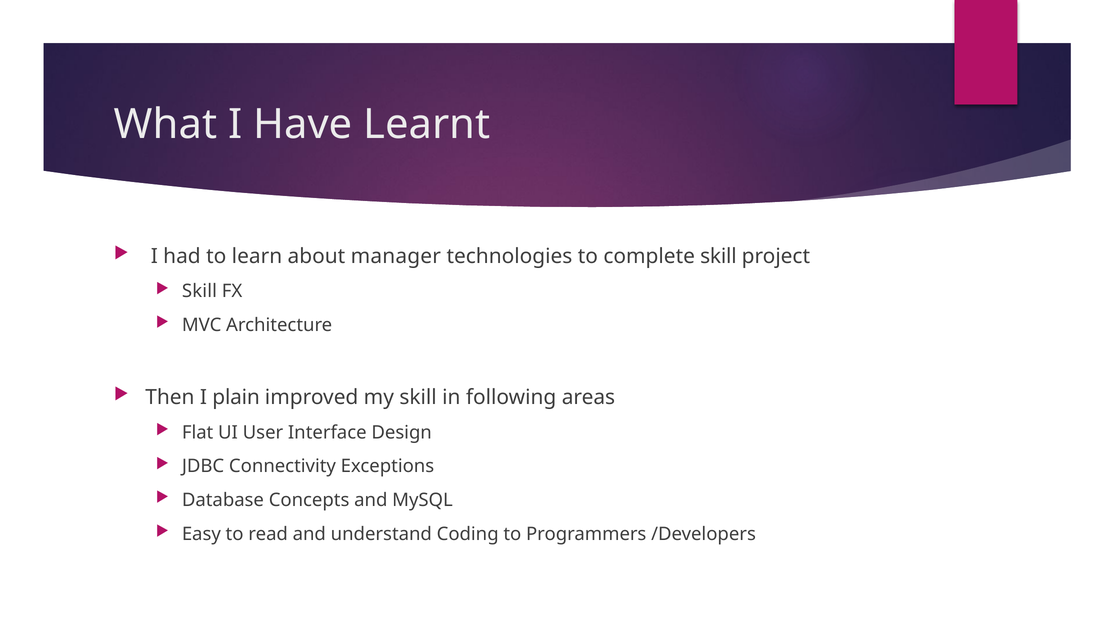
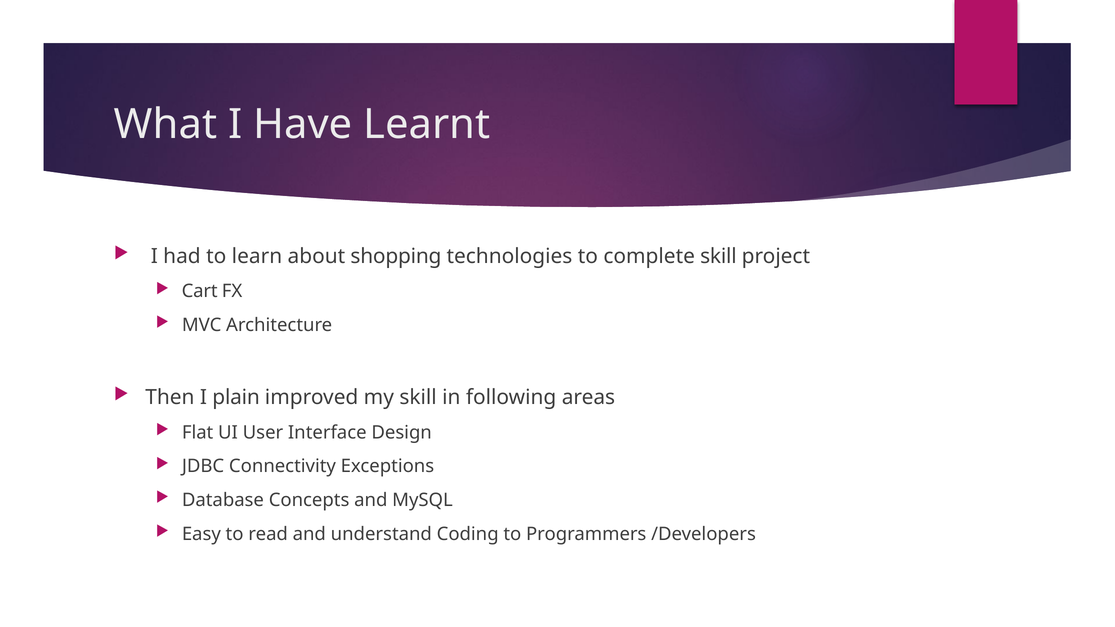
manager: manager -> shopping (396, 256)
Skill: Skill -> Cart (200, 291)
